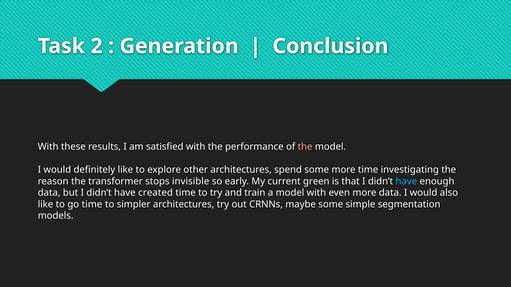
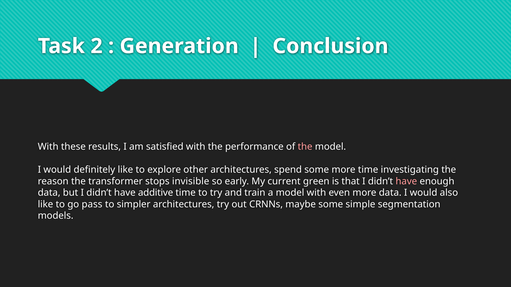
have colour: light blue -> pink (406, 182)
created: created -> additive (156, 193)
go time: time -> pass (92, 205)
